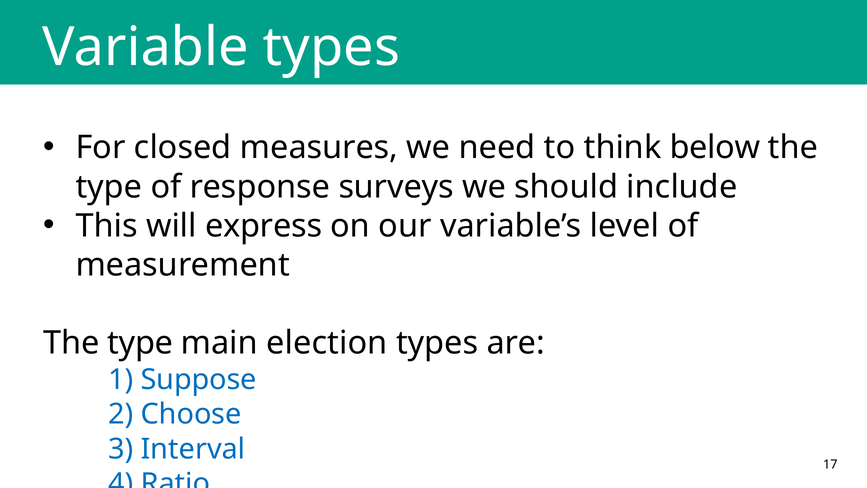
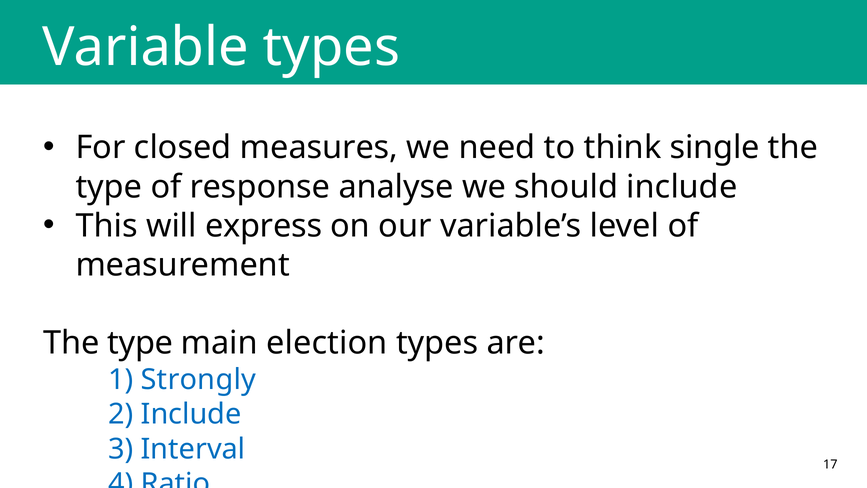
below: below -> single (715, 148)
surveys: surveys -> analyse (396, 187)
Suppose: Suppose -> Strongly (198, 379)
2 Choose: Choose -> Include (191, 414)
